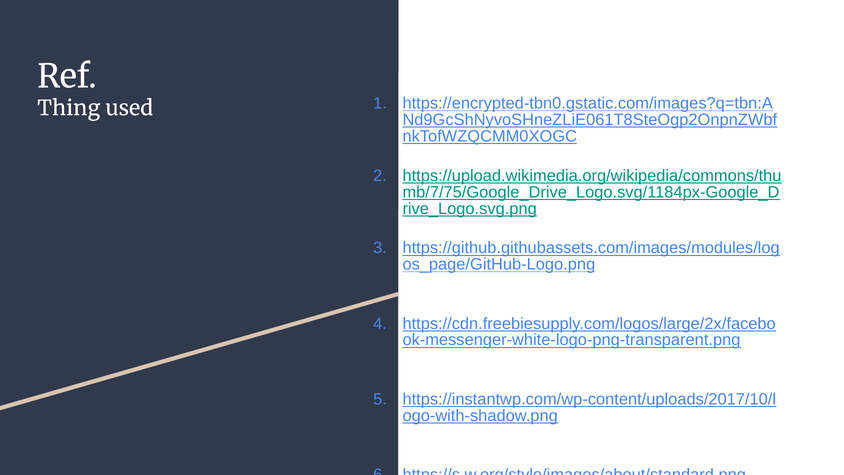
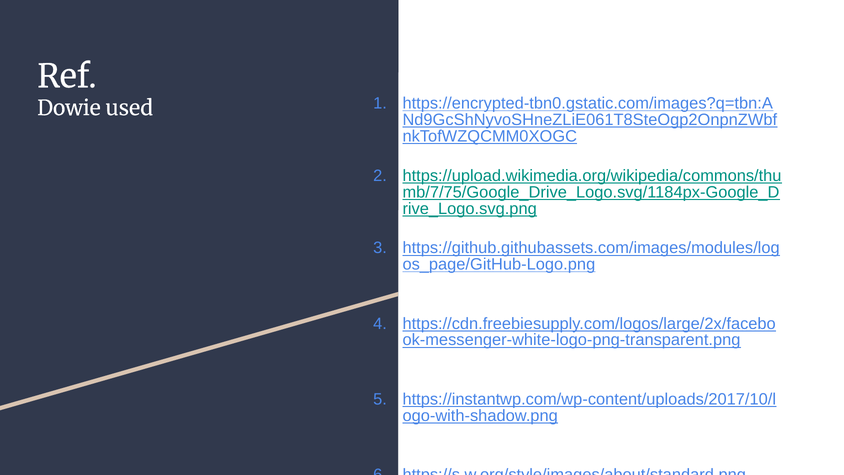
Thing: Thing -> Dowie (69, 108)
